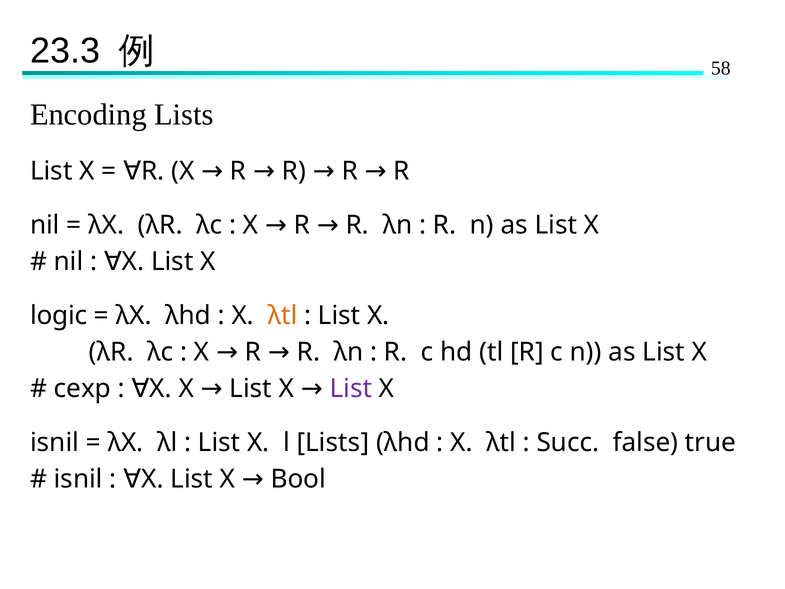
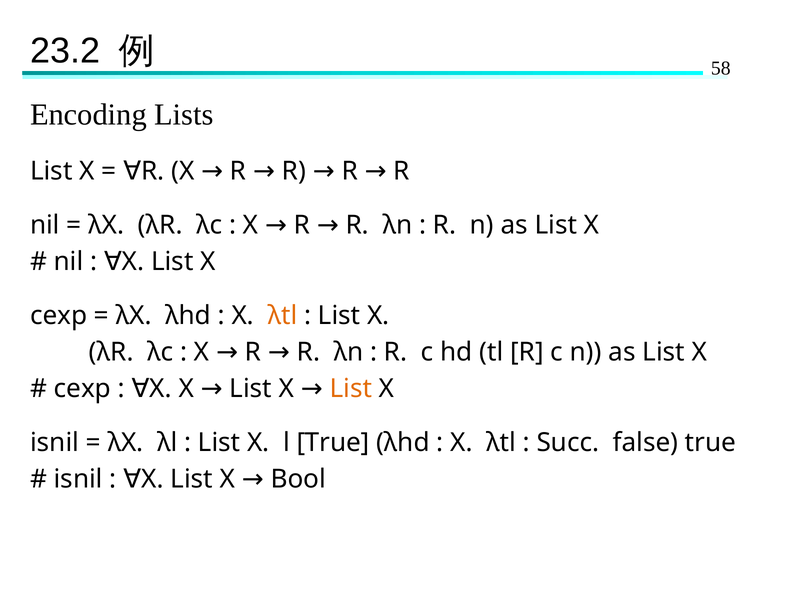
23.3: 23.3 -> 23.2 (65, 51)
logic: logic -> cexp (59, 316)
List colour: purple -> orange (351, 388)
l Lists: Lists -> True (333, 442)
